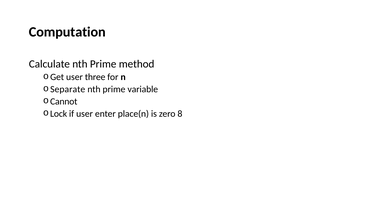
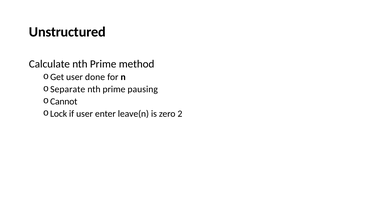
Computation: Computation -> Unstructured (67, 32)
three: three -> done (95, 77)
variable: variable -> pausing (143, 89)
place(n: place(n -> leave(n (133, 114)
8: 8 -> 2 (180, 114)
